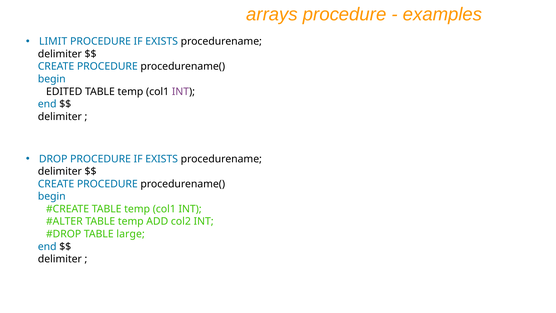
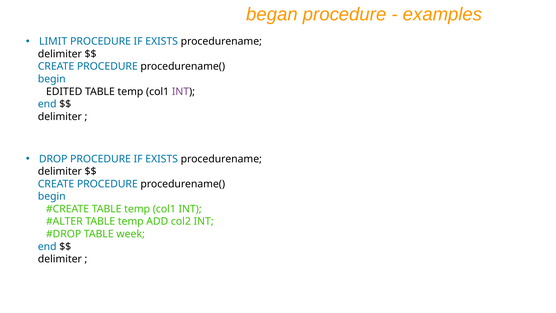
arrays: arrays -> began (272, 14)
large: large -> week (131, 234)
